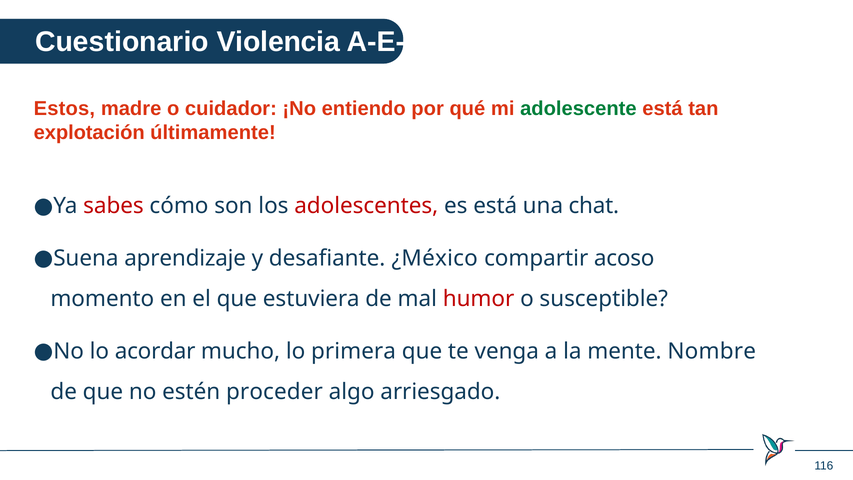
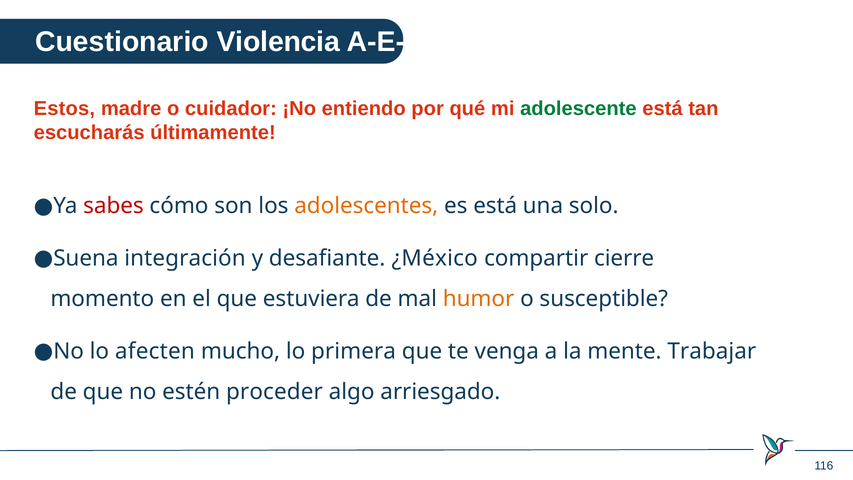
explotación: explotación -> escucharás (89, 133)
adolescentes colour: red -> orange (366, 206)
chat: chat -> solo (594, 206)
aprendizaje: aprendizaje -> integración (185, 258)
acoso: acoso -> cierre (624, 258)
humor colour: red -> orange (479, 299)
acordar: acordar -> afecten (155, 351)
Nombre: Nombre -> Trabajar (712, 351)
